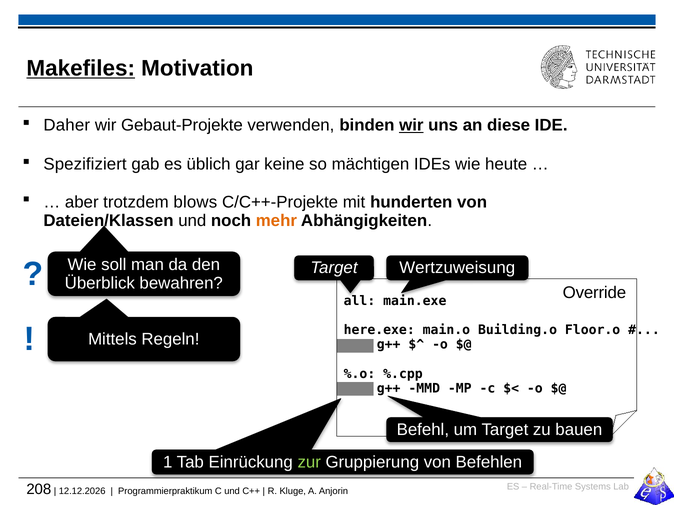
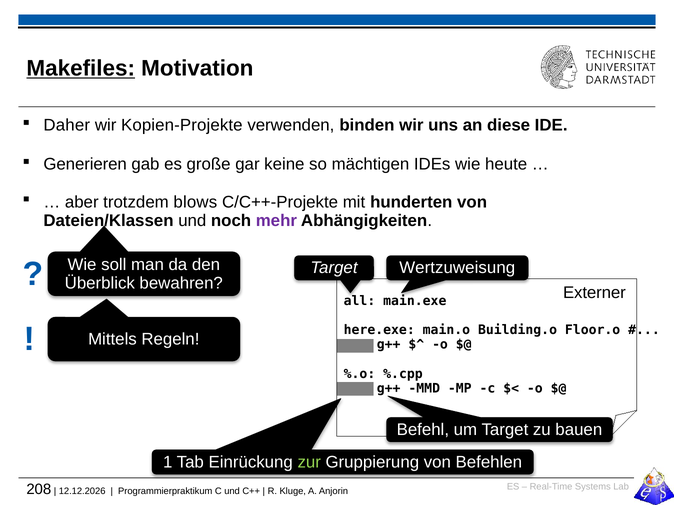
Gebaut-Projekte: Gebaut-Projekte -> Kopien-Projekte (182, 126)
wir underline: present -> none (411, 126)
Spezifiziert: Spezifiziert -> Generieren (85, 165)
üblich: üblich -> große (209, 165)
mehr colour: orange -> purple (276, 221)
Override: Override -> Externer (594, 293)
